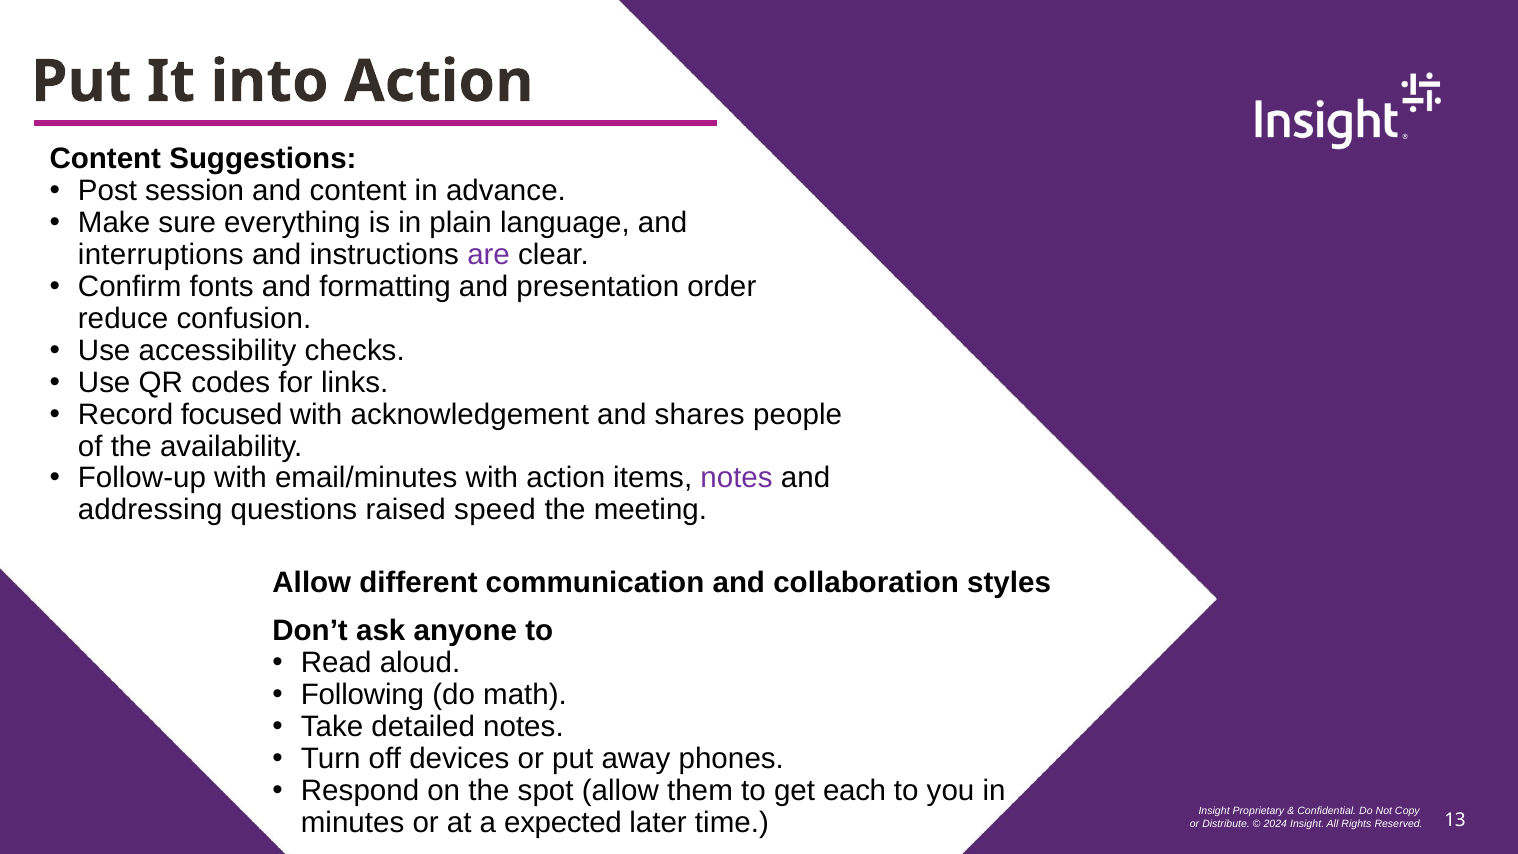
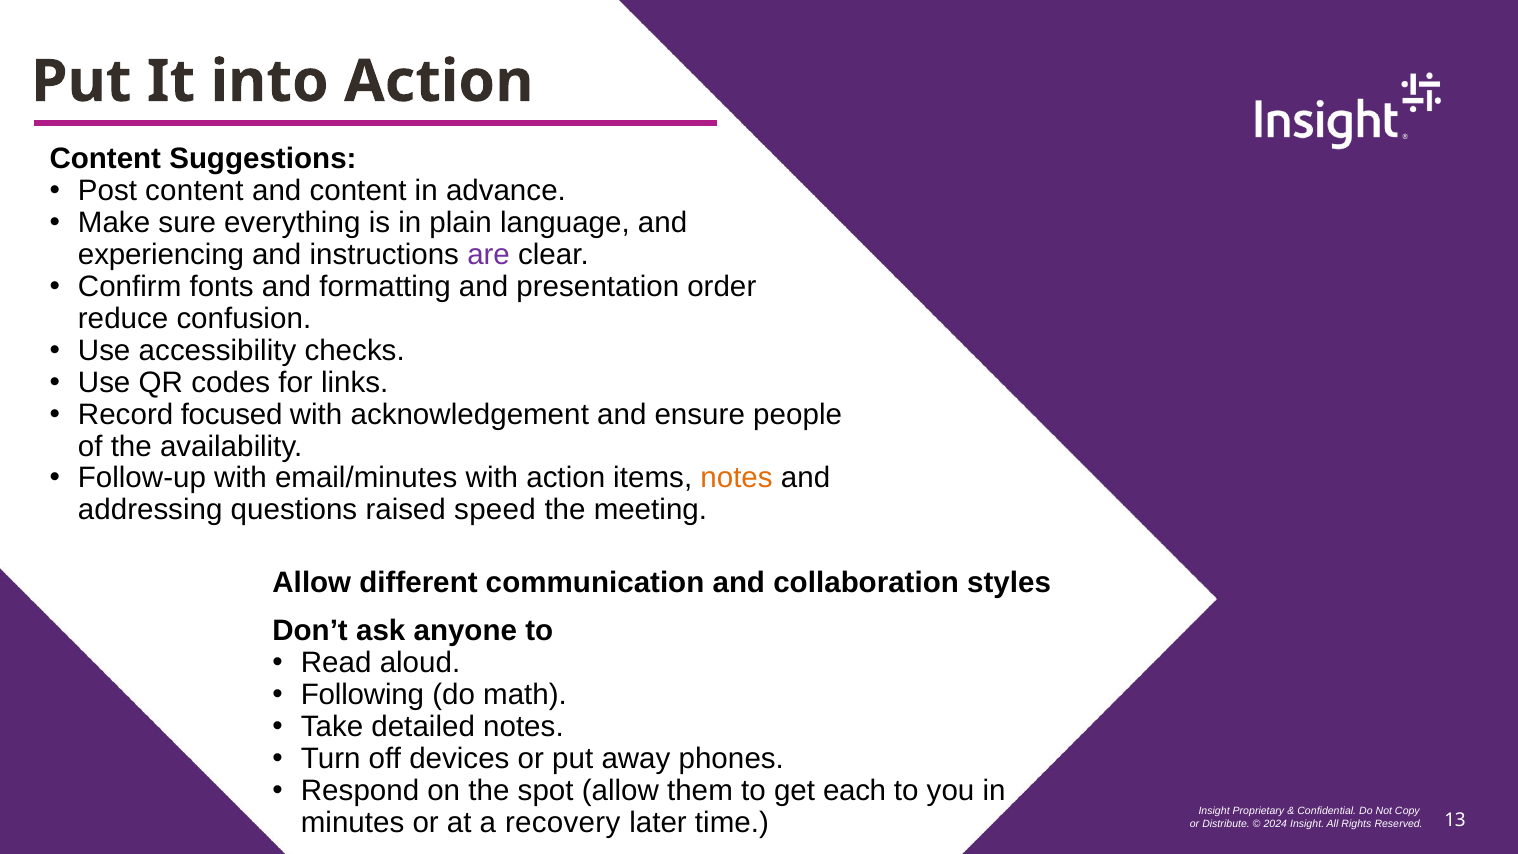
Post session: session -> content (194, 191)
interruptions: interruptions -> experiencing (161, 255)
shares: shares -> ensure (700, 414)
notes colour: purple -> orange (737, 478)
expected: expected -> recovery (563, 822)
